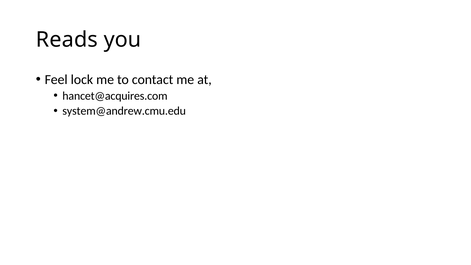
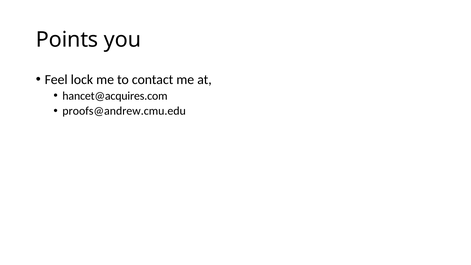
Reads: Reads -> Points (67, 40)
system@andrew.cmu.edu: system@andrew.cmu.edu -> proofs@andrew.cmu.edu (124, 111)
